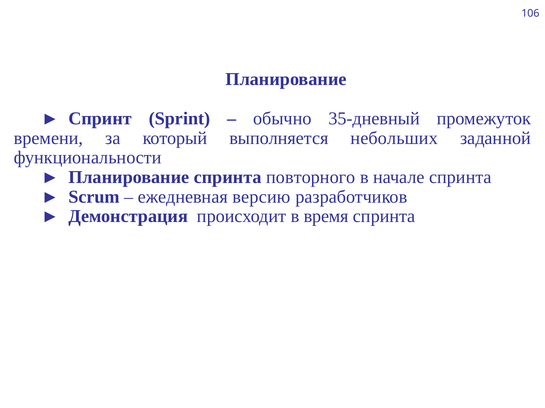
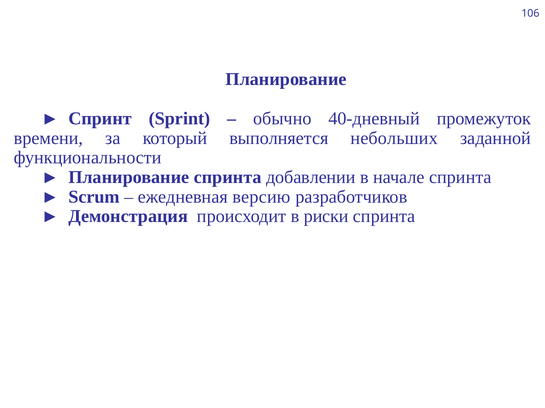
35-дневный: 35-дневный -> 40-дневный (374, 119)
повторного: повторного -> добавлении (311, 178)
время: время -> риски (326, 217)
